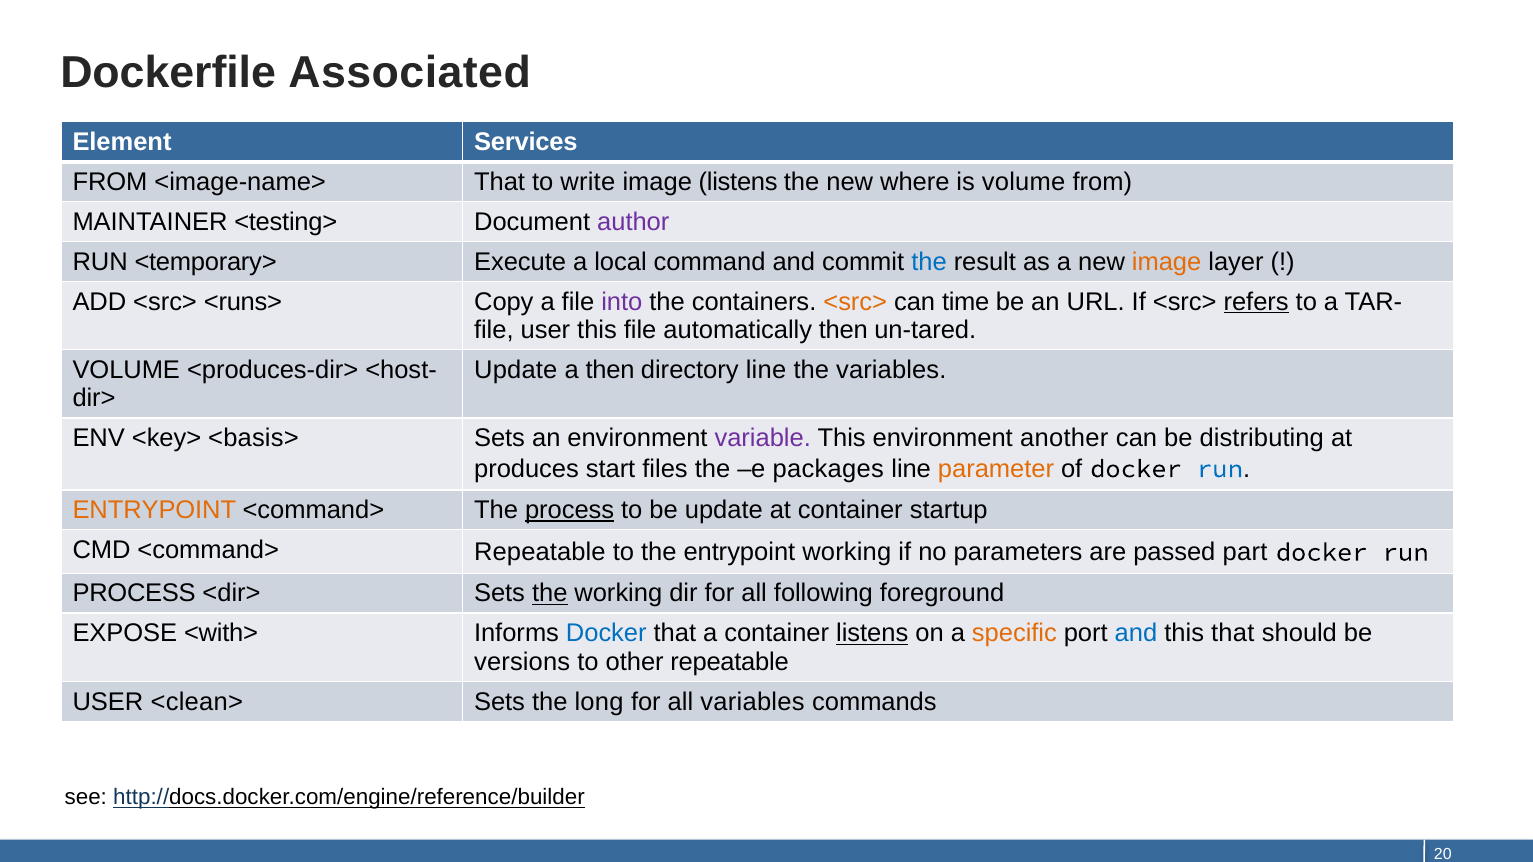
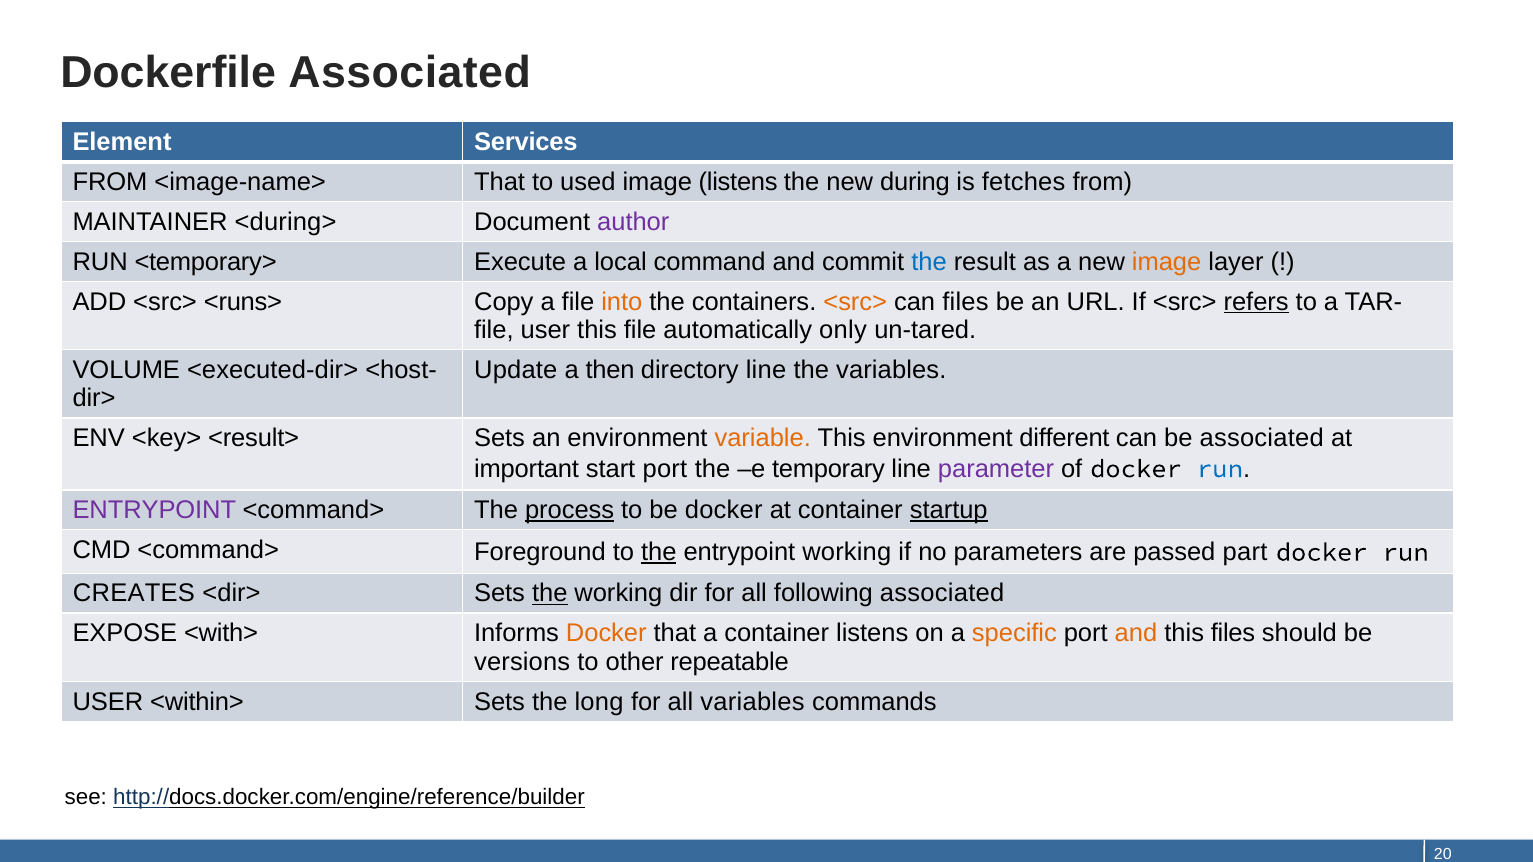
write: write -> used (588, 182)
where: where -> during (915, 182)
is volume: volume -> fetches (1024, 182)
<testing>: <testing> -> <during> (286, 222)
into colour: purple -> orange (622, 302)
can time: time -> files (965, 302)
automatically then: then -> only (843, 330)
<produces-dir>: <produces-dir> -> <executed-dir> (273, 370)
<basis>: <basis> -> <result> (254, 438)
variable colour: purple -> orange (763, 438)
another: another -> different (1065, 438)
be distributing: distributing -> associated (1262, 438)
produces: produces -> important (527, 469)
start files: files -> port (665, 469)
packages: packages -> temporary (828, 469)
parameter colour: orange -> purple (996, 469)
ENTRYPOINT colour: orange -> purple (154, 510)
be update: update -> docker (724, 510)
startup underline: none -> present (949, 510)
<command> Repeatable: Repeatable -> Foreground (540, 552)
the underline: none -> present (659, 552)
PROCESS: PROCESS -> CREATES (134, 594)
following foreground: foreground -> associated (942, 594)
Docker colour: blue -> orange (606, 634)
listens underline: present -> none (872, 634)
and colour: blue -> orange (1136, 634)
this that: that -> files (1233, 634)
<clean>: <clean> -> <within> (197, 702)
